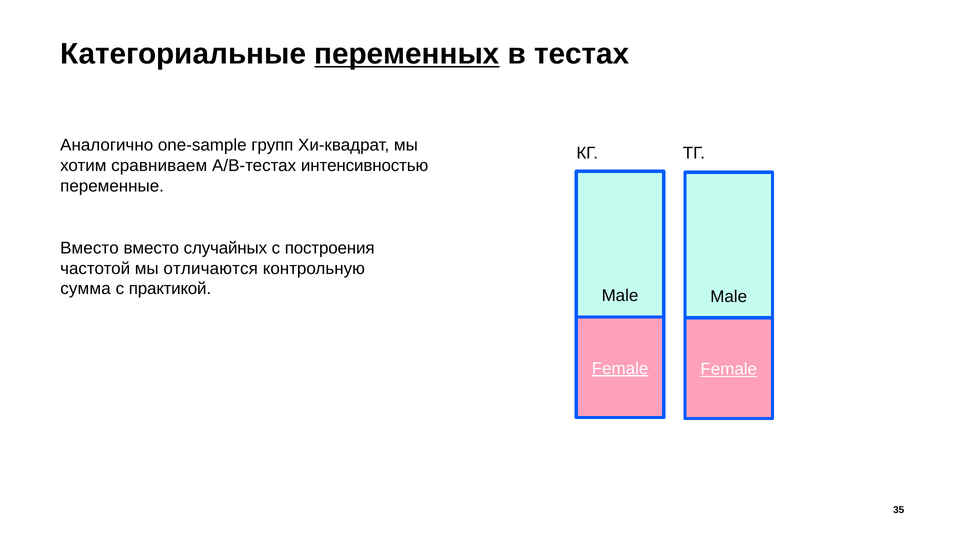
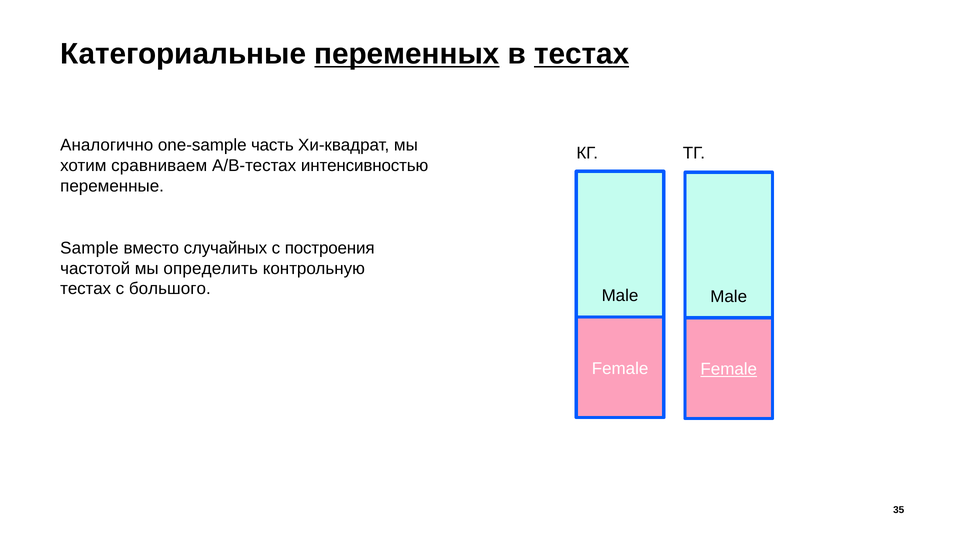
тестах underline: none -> present (582, 54)
групп: групп -> часть (272, 145)
Вместо: Вместо -> Sample (89, 248)
отличаются: отличаются -> определить (211, 269)
сумма: сумма -> тестах (86, 289)
практикой: практикой -> большого (170, 289)
Female underline: present -> none (620, 369)
